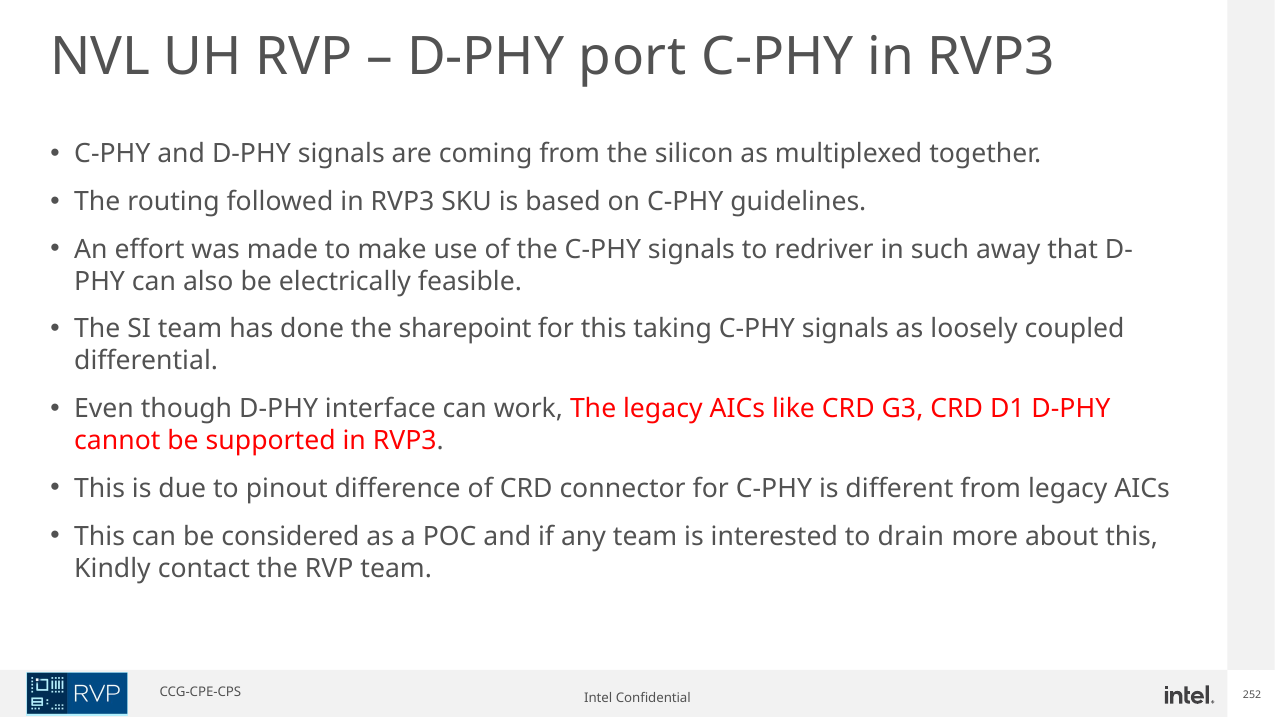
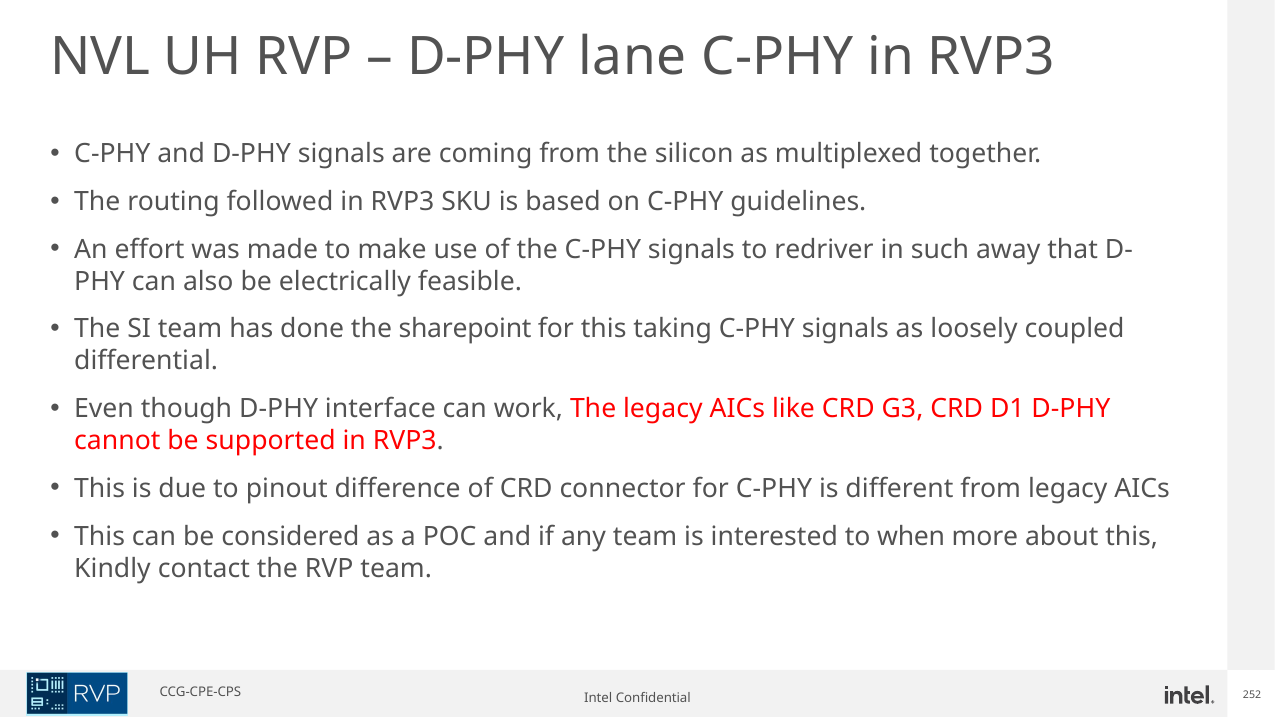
port: port -> lane (633, 57)
drain: drain -> when (911, 537)
